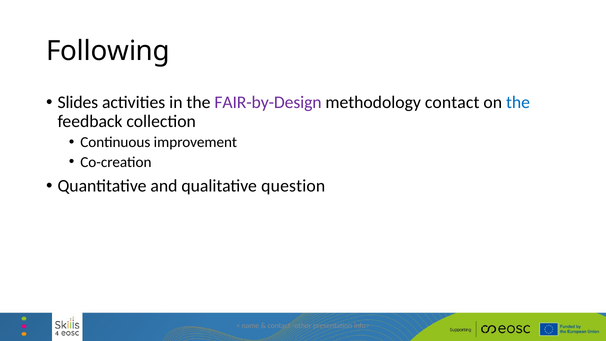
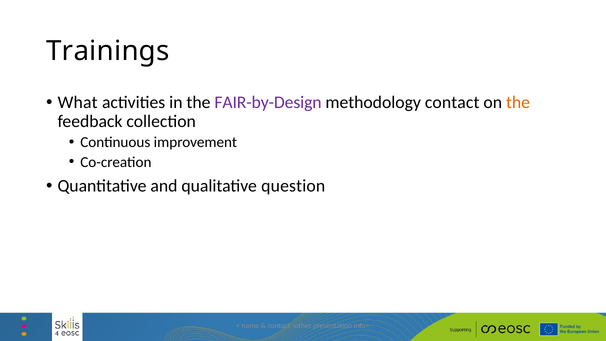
Following: Following -> Trainings (108, 51)
Slides: Slides -> What (78, 102)
the colour: blue -> orange (518, 102)
